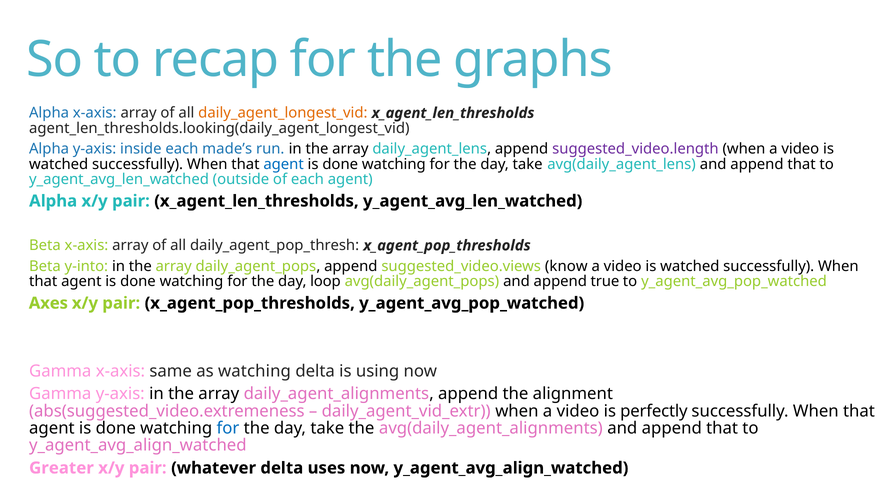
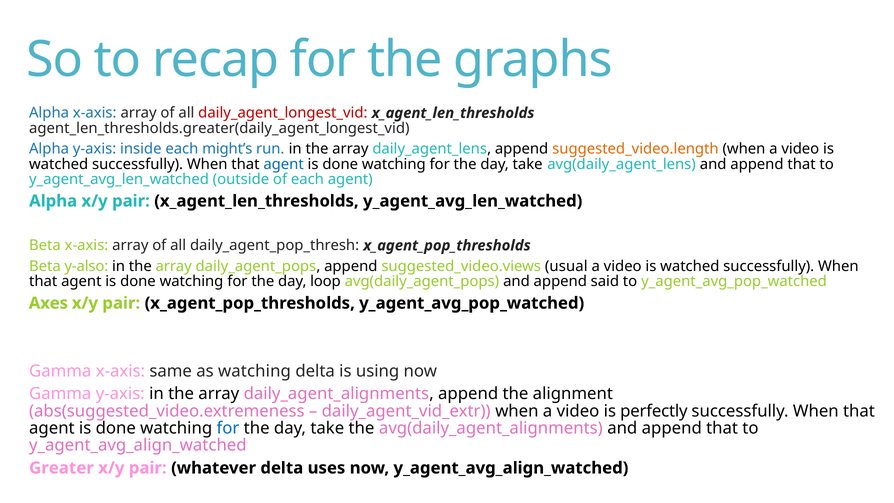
daily_agent_longest_vid colour: orange -> red (283, 113)
agent_len_thresholds.looking(daily_agent_longest_vid: agent_len_thresholds.looking(daily_agent_longest_vid -> agent_len_thresholds.greater(daily_agent_longest_vid (219, 128)
made’s: made’s -> might’s (227, 149)
suggested_video.length colour: purple -> orange (635, 149)
y-into: y-into -> y-also (86, 266)
know: know -> usual (566, 266)
true: true -> said (605, 281)
